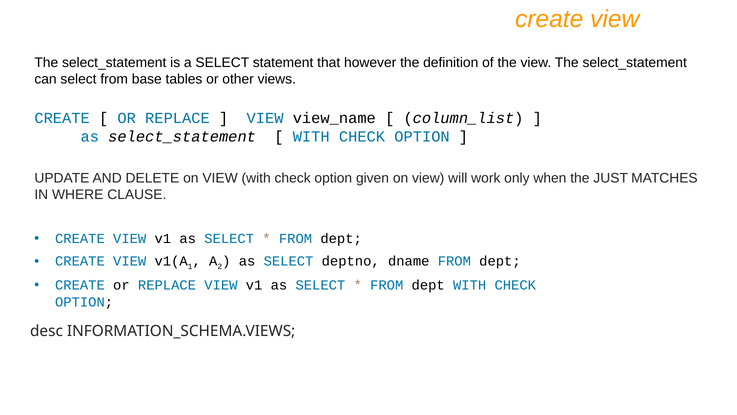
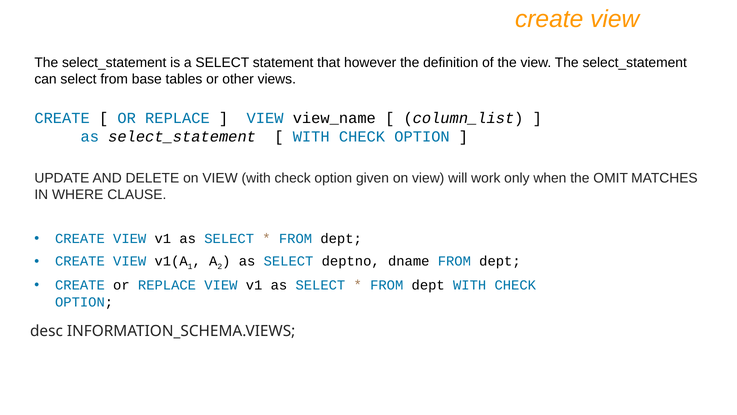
JUST: JUST -> OMIT (611, 178)
